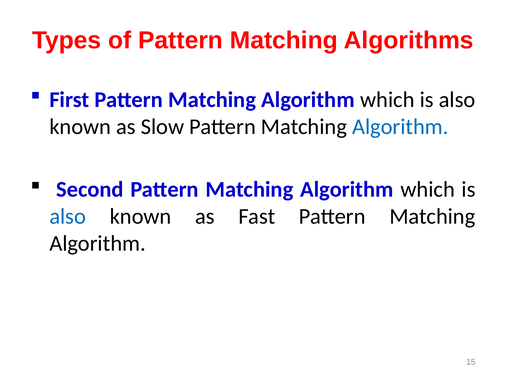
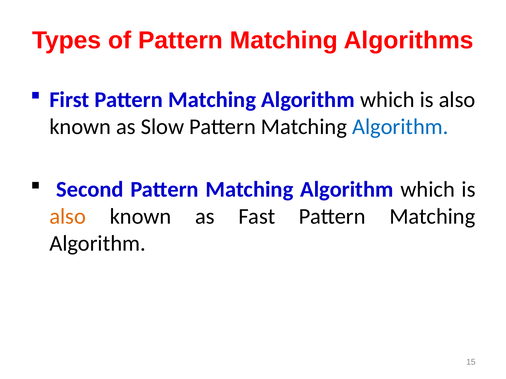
also colour: blue -> orange (68, 217)
